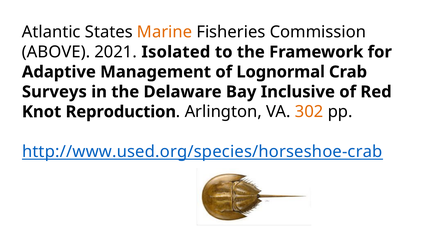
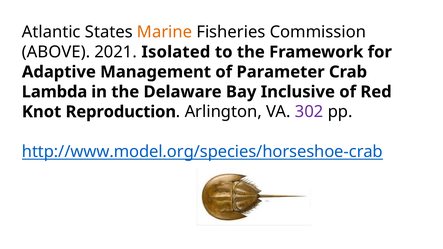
Lognormal: Lognormal -> Parameter (281, 72)
Surveys: Surveys -> Lambda (54, 92)
302 colour: orange -> purple (309, 112)
http://www.used.org/species/horseshoe-crab: http://www.used.org/species/horseshoe-crab -> http://www.model.org/species/horseshoe-crab (202, 152)
